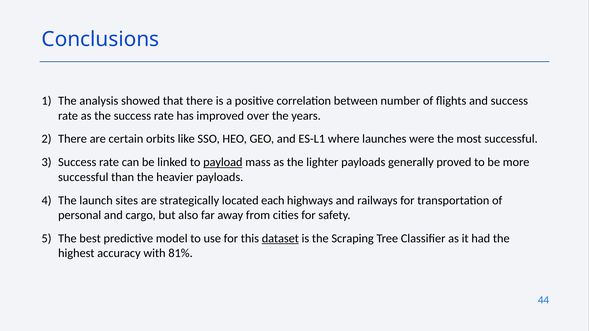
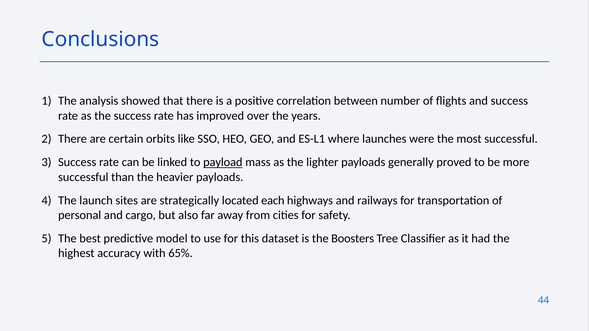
dataset underline: present -> none (280, 239)
Scraping: Scraping -> Boosters (353, 239)
81%: 81% -> 65% (181, 253)
